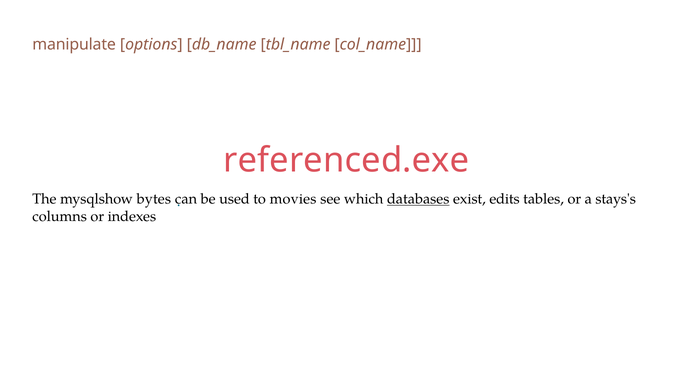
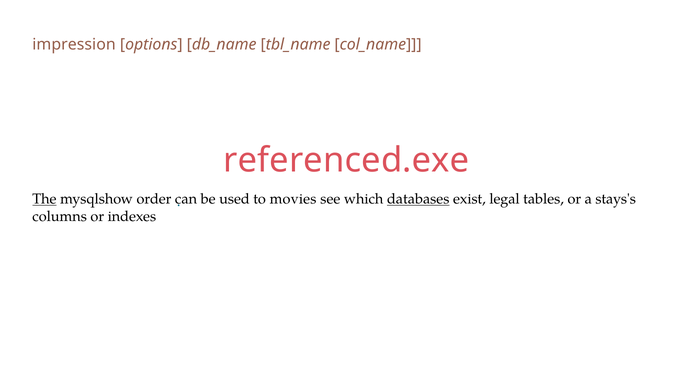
manipulate: manipulate -> impression (74, 44)
The underline: none -> present (44, 199)
bytes: bytes -> order (154, 199)
edits: edits -> legal (505, 199)
